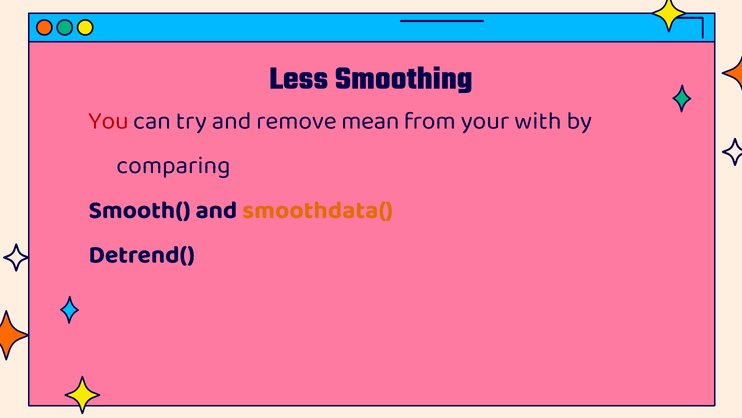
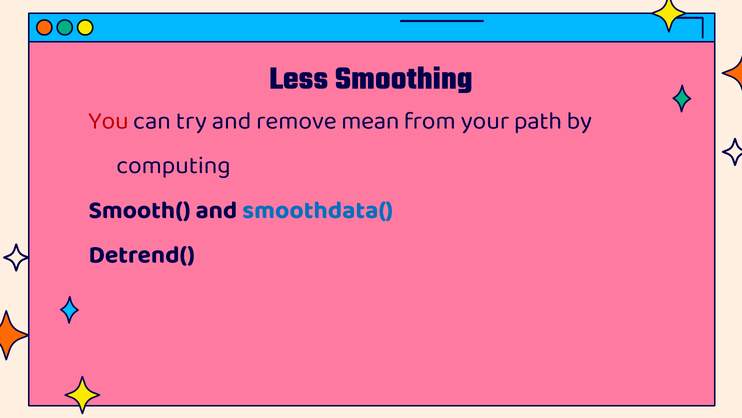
with: with -> path (538, 120)
comparing: comparing -> computing (173, 165)
smoothdata( colour: orange -> blue (318, 209)
